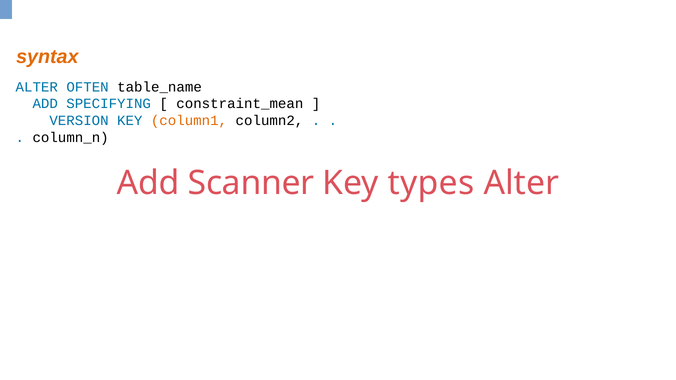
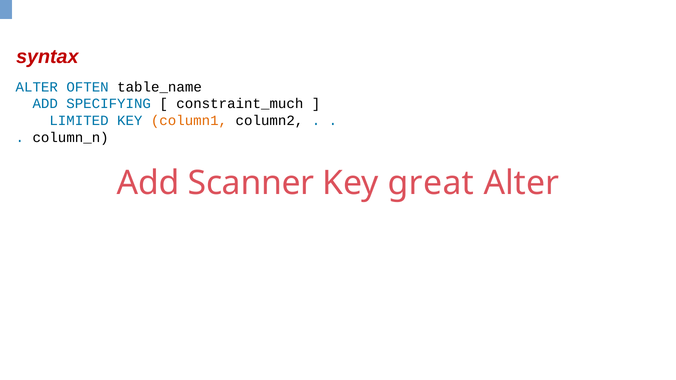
syntax colour: orange -> red (47, 57)
constraint_mean: constraint_mean -> constraint_much (240, 104)
VERSION: VERSION -> LIMITED (79, 121)
types: types -> great (431, 183)
